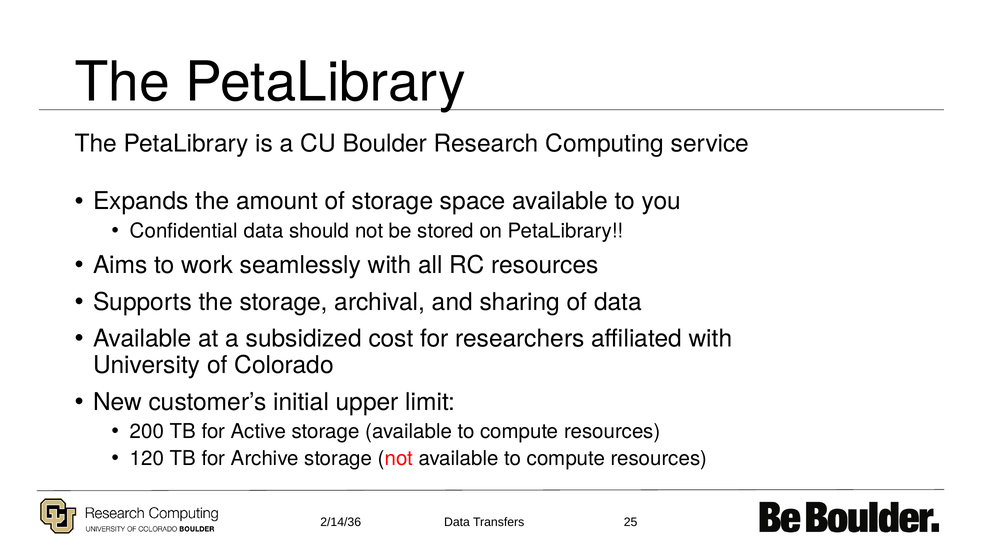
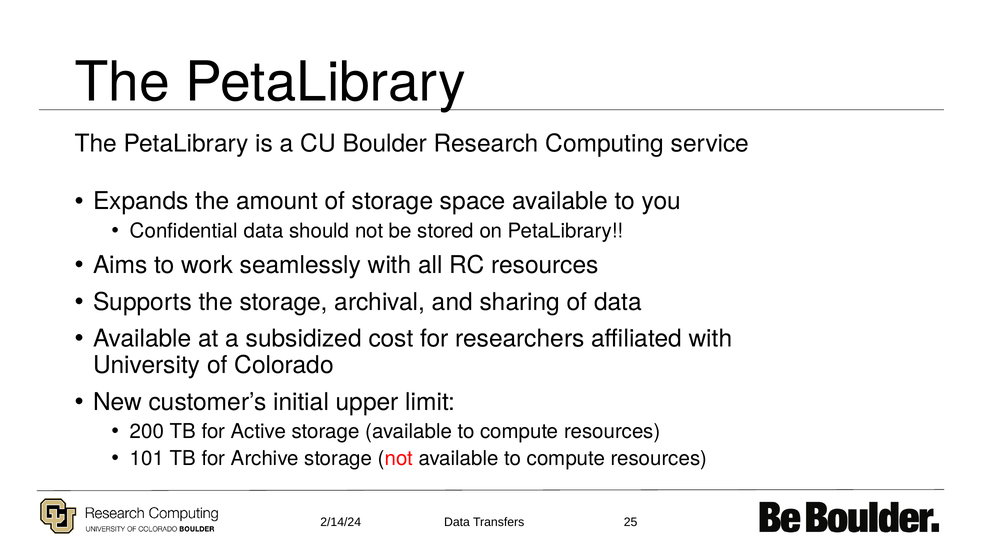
120: 120 -> 101 (147, 458)
2/14/36: 2/14/36 -> 2/14/24 (341, 522)
